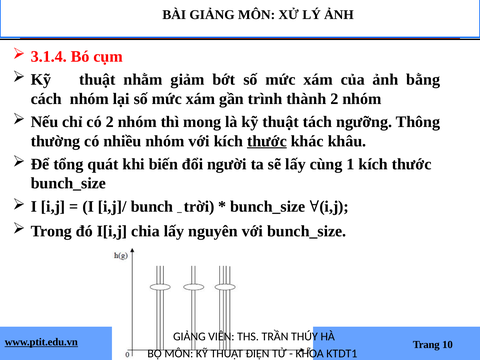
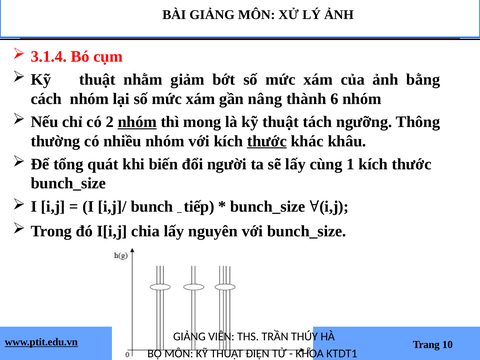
trình: trình -> nâng (265, 99)
thành 2: 2 -> 6 (334, 99)
nhóm underline: none -> present (137, 122)
trời: trời -> tiếp (199, 206)
